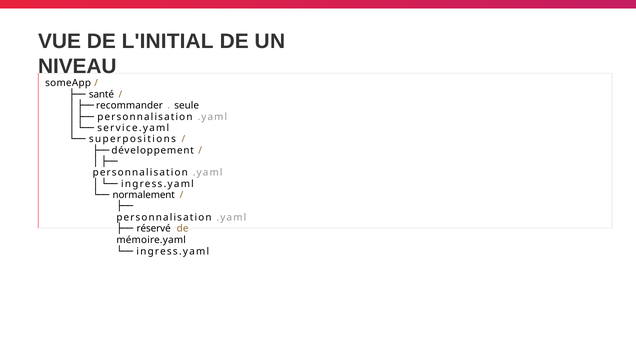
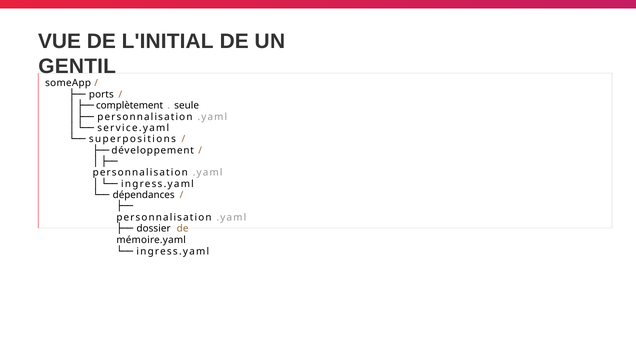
NIVEAU: NIVEAU -> GENTIL (77, 67)
santé: santé -> ports (101, 95)
recommander: recommander -> complètement (130, 106)
normalement: normalement -> dépendances (144, 195)
réservé: réservé -> dossier (154, 229)
